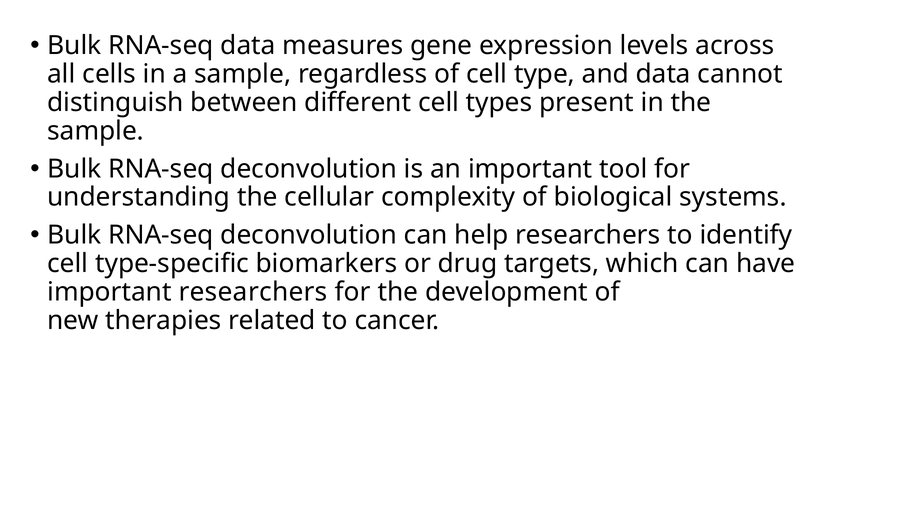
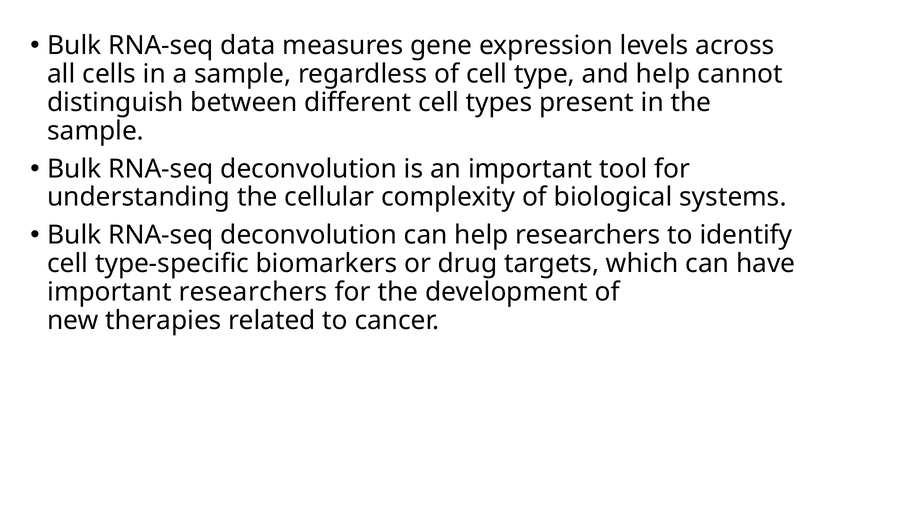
and data: data -> help (663, 74)
